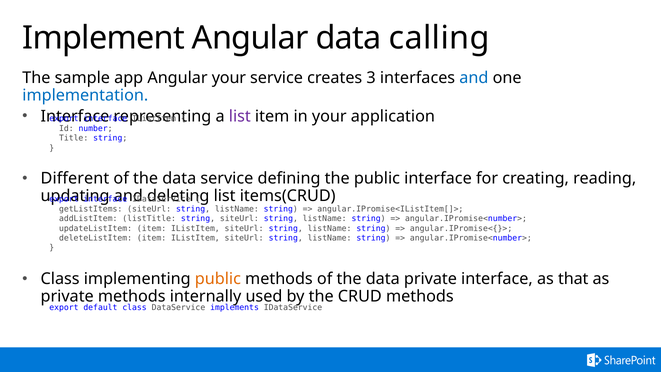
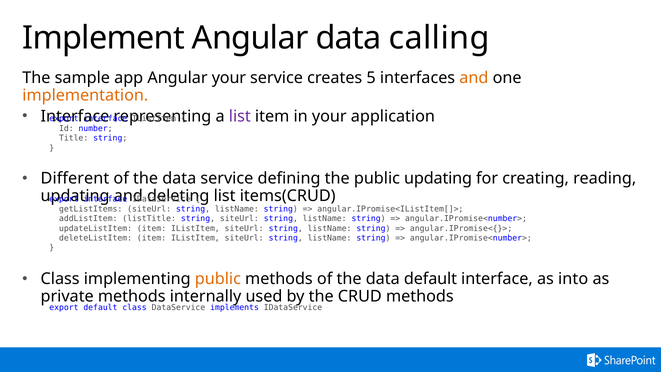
3: 3 -> 5 (371, 78)
and colour: blue -> orange (474, 78)
implementation colour: blue -> orange (85, 95)
public interface: interface -> updating (438, 178)
data private: private -> default (430, 279)
that: that -> into (573, 279)
